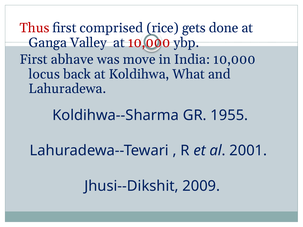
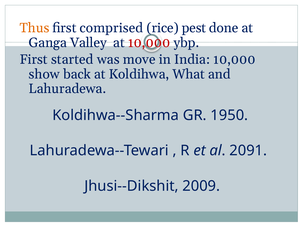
Thus colour: red -> orange (35, 28)
gets: gets -> pest (194, 28)
abhave: abhave -> started (72, 60)
locus: locus -> show (44, 74)
1955: 1955 -> 1950 (229, 115)
2001: 2001 -> 2091 (248, 151)
